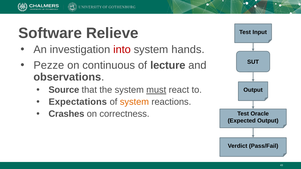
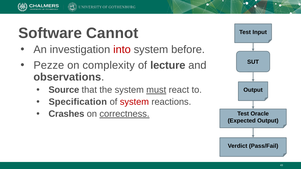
Relieve: Relieve -> Cannot (112, 33)
hands: hands -> before (188, 50)
continuous: continuous -> complexity (109, 65)
Expectations: Expectations -> Specification (78, 102)
system colour: orange -> red (134, 102)
correctness underline: none -> present (124, 114)
